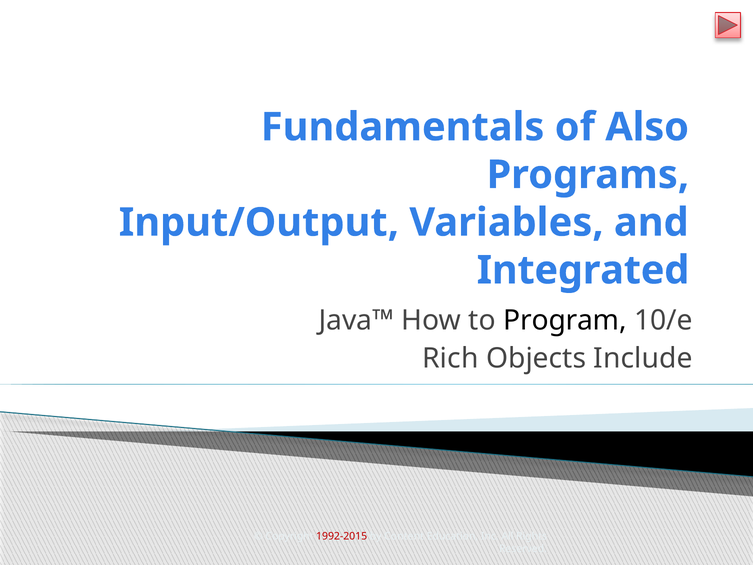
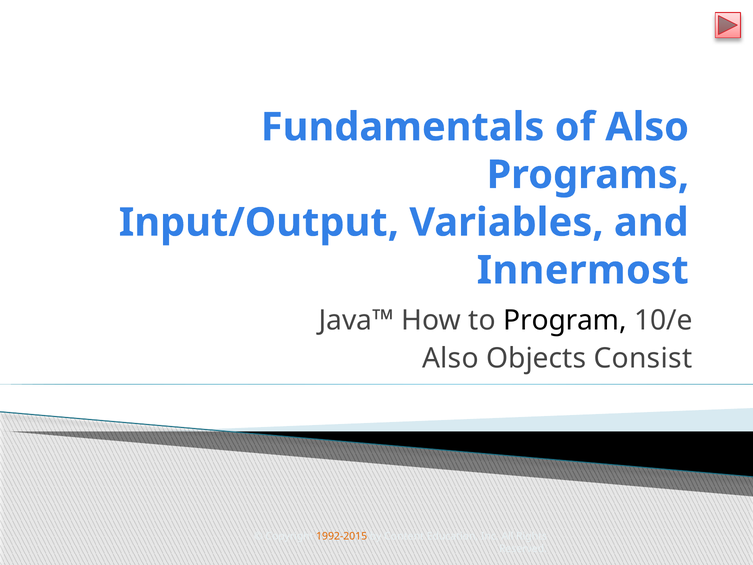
Integrated: Integrated -> Innermost (583, 270)
Rich: Rich -> Also (450, 358)
Include: Include -> Consist (643, 358)
1992-2015 colour: red -> orange (342, 536)
